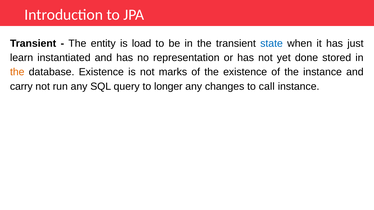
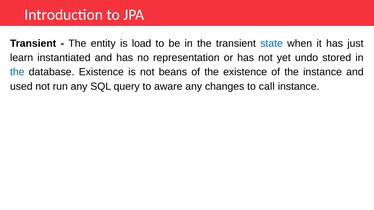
done: done -> undo (307, 58)
the colour: orange -> blue (17, 72)
marks: marks -> beans (173, 72)
carry: carry -> used (21, 87)
longer: longer -> aware (168, 87)
